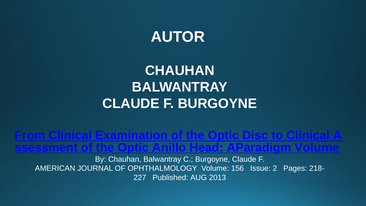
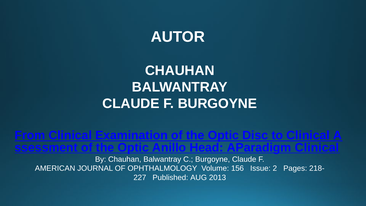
AParadigm Volume: Volume -> Clinical (317, 148)
